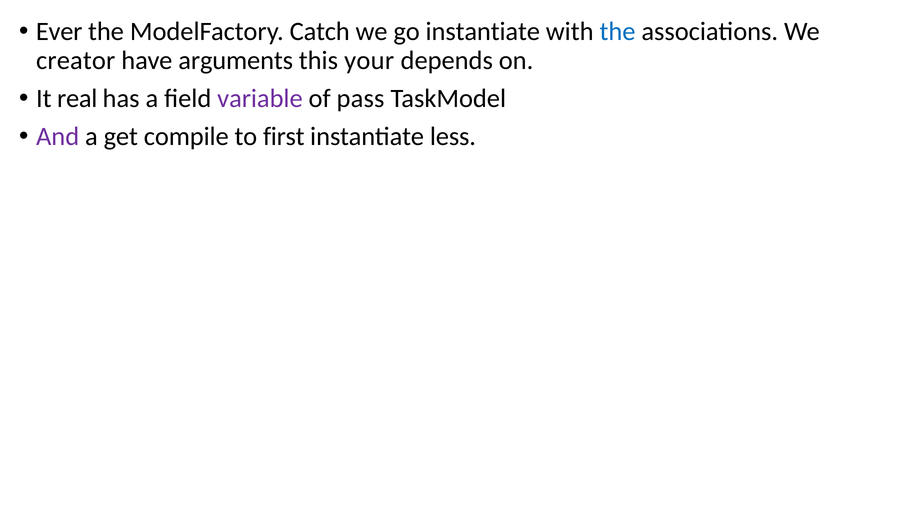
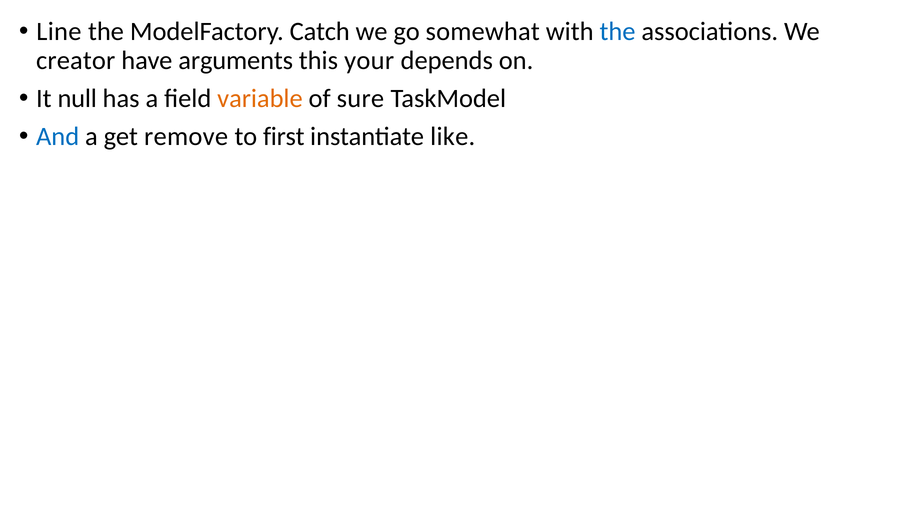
Ever: Ever -> Line (59, 32)
go instantiate: instantiate -> somewhat (483, 32)
real: real -> null (77, 98)
variable colour: purple -> orange (260, 98)
pass: pass -> sure (360, 98)
And colour: purple -> blue (58, 137)
compile: compile -> remove (186, 137)
less: less -> like (453, 137)
